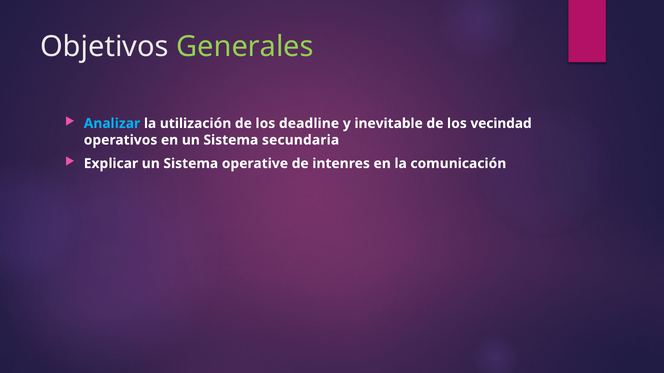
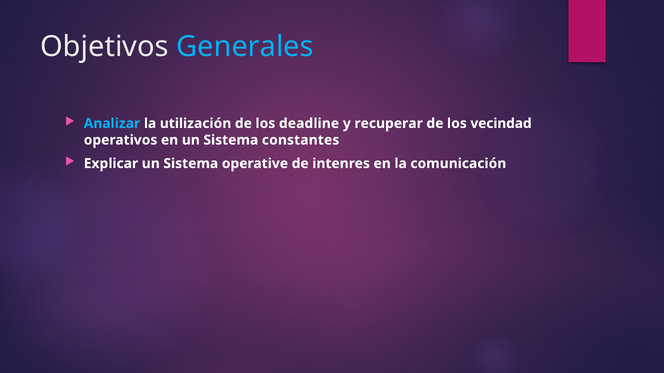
Generales colour: light green -> light blue (245, 47)
inevitable: inevitable -> recuperar (389, 124)
secundaria: secundaria -> constantes (301, 140)
